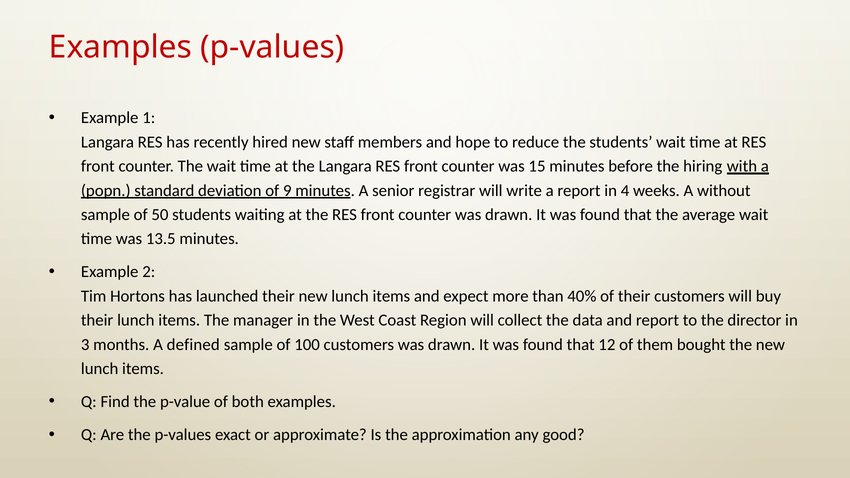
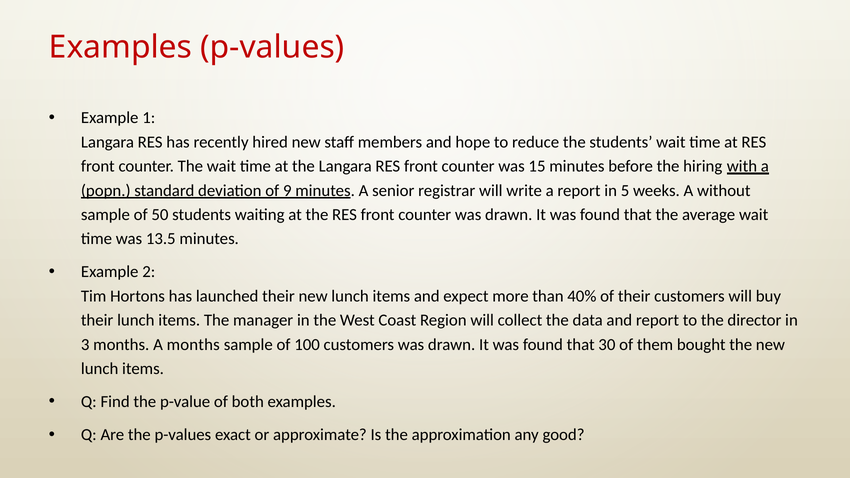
4: 4 -> 5 (625, 191)
A defined: defined -> months (193, 345)
12: 12 -> 30 (607, 345)
